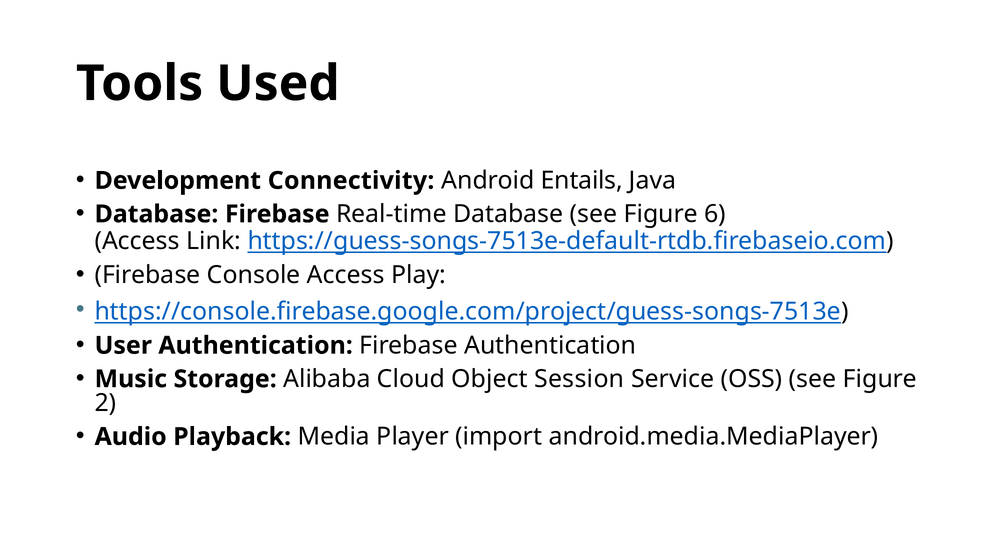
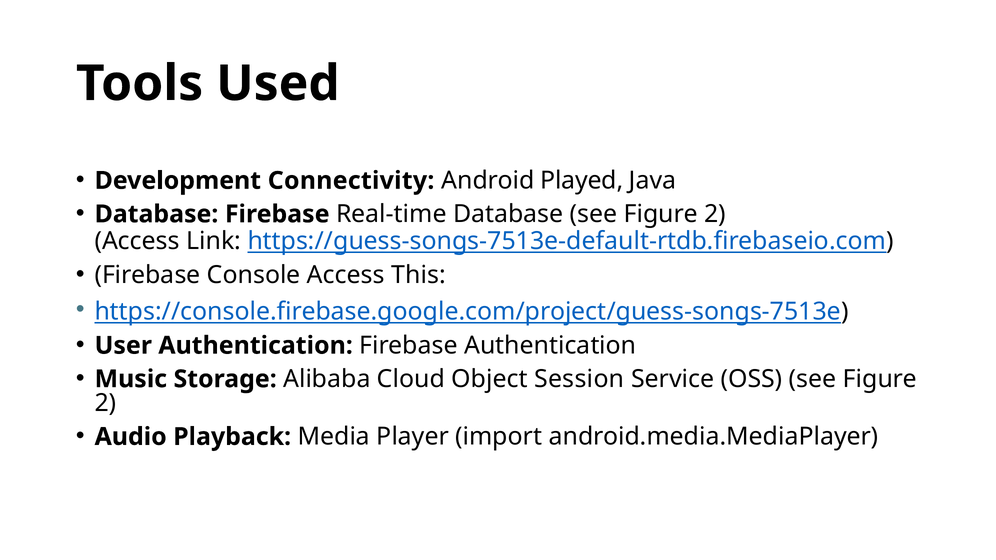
Entails: Entails -> Played (582, 181)
Database see Figure 6: 6 -> 2 (715, 214)
Play: Play -> This (419, 275)
